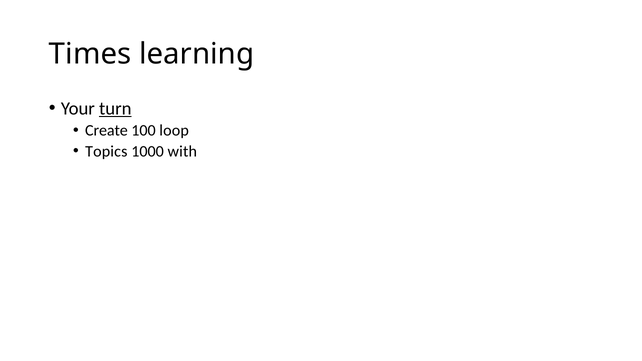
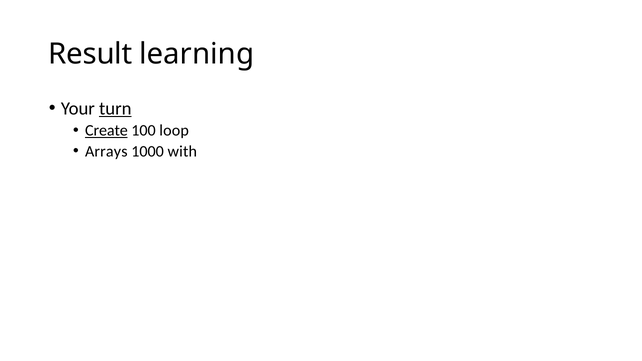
Times: Times -> Result (90, 54)
Create underline: none -> present (106, 131)
Topics: Topics -> Arrays (106, 151)
